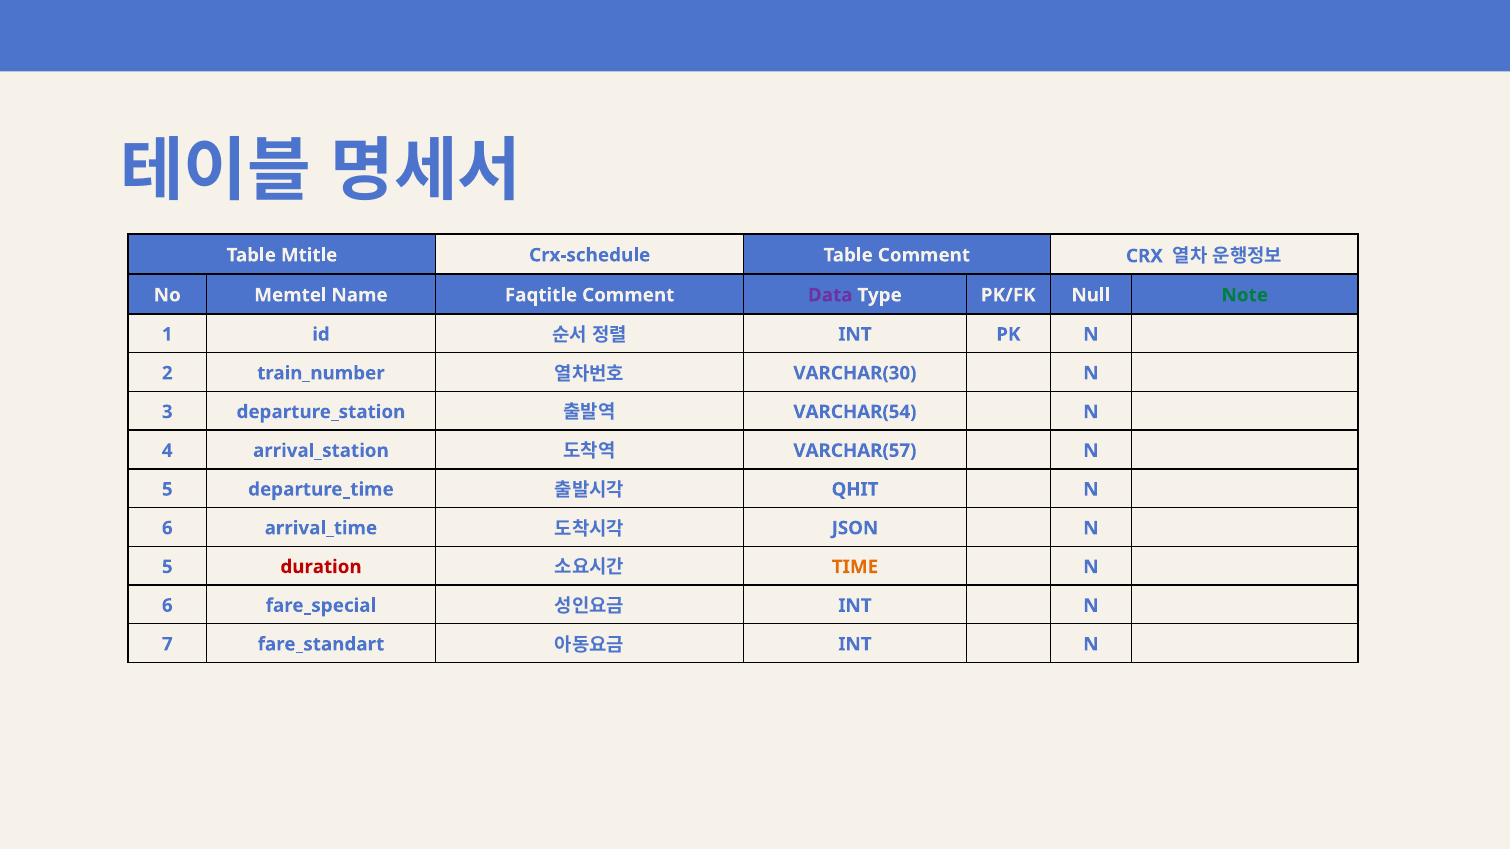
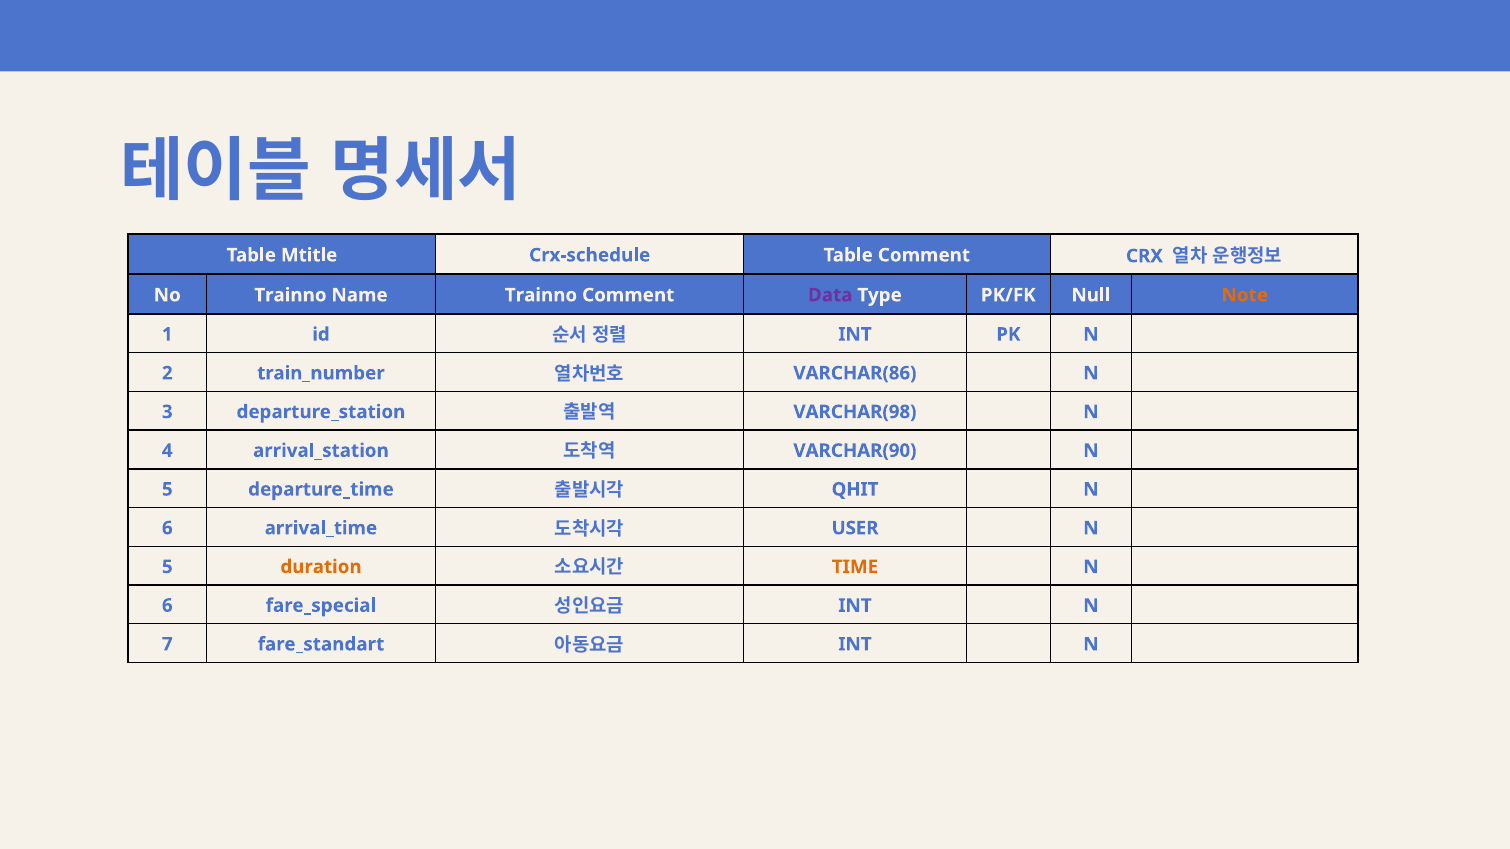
No Memtel: Memtel -> Trainno (290, 295)
Name Faqtitle: Faqtitle -> Trainno (541, 295)
Note colour: green -> orange (1245, 295)
VARCHAR(30: VARCHAR(30 -> VARCHAR(86 (855, 373)
VARCHAR(54: VARCHAR(54 -> VARCHAR(98 (855, 412)
VARCHAR(57: VARCHAR(57 -> VARCHAR(90 (855, 451)
JSON: JSON -> USER (855, 528)
duration colour: red -> orange (321, 567)
